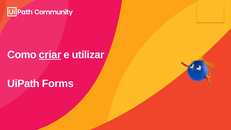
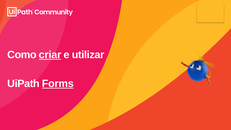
Forms underline: none -> present (58, 84)
